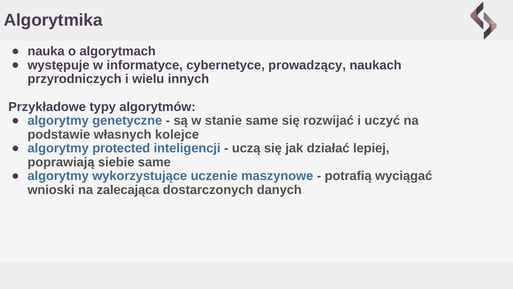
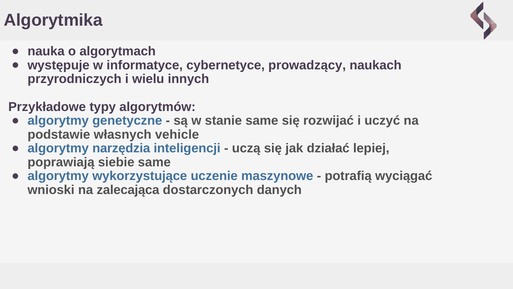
kolejce: kolejce -> vehicle (177, 134)
protected: protected -> narzędzia (121, 148)
